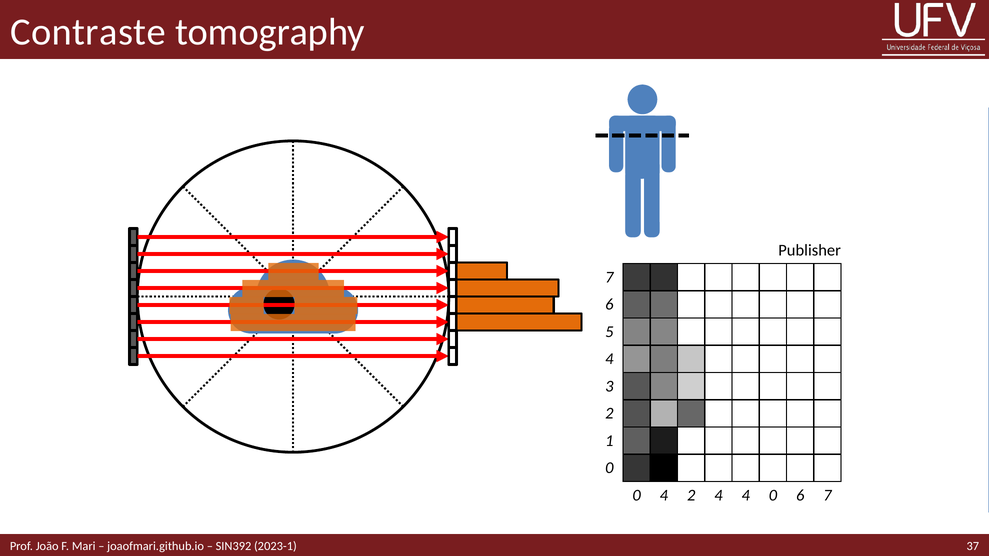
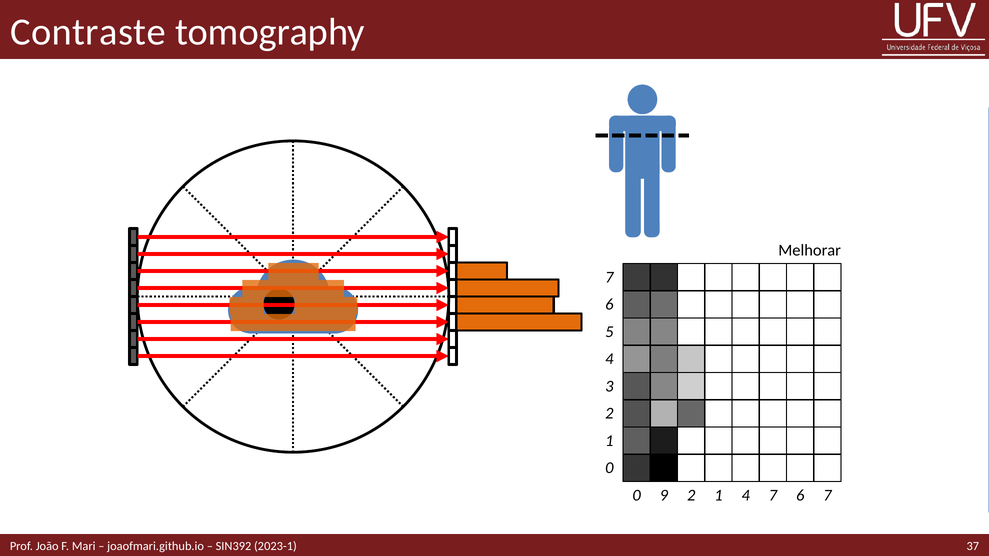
Publisher: Publisher -> Melhorar (810, 250)
0 4: 4 -> 9 (664, 496)
4: 4 -> 1 (718, 496)
4 0: 0 -> 7 (773, 496)
